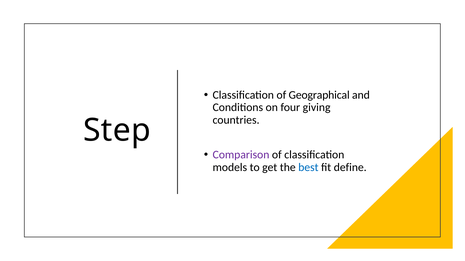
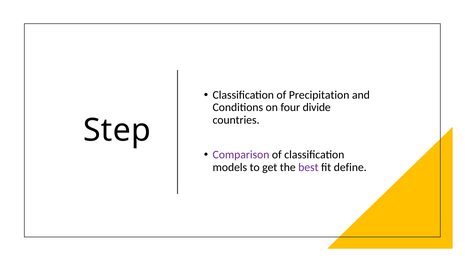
Geographical: Geographical -> Precipitation (319, 95)
giving: giving -> divide (317, 108)
best colour: blue -> purple (308, 168)
